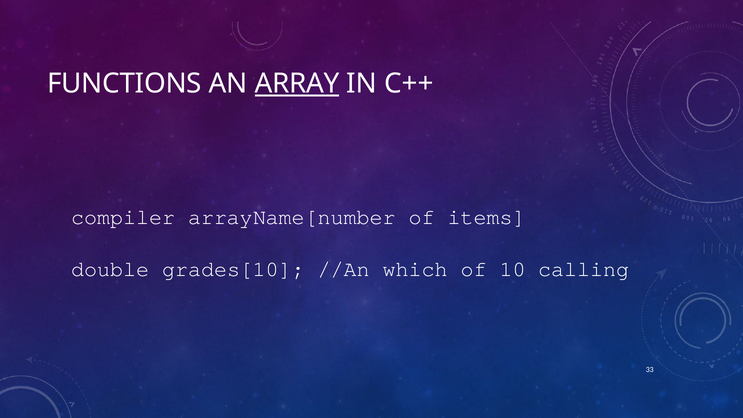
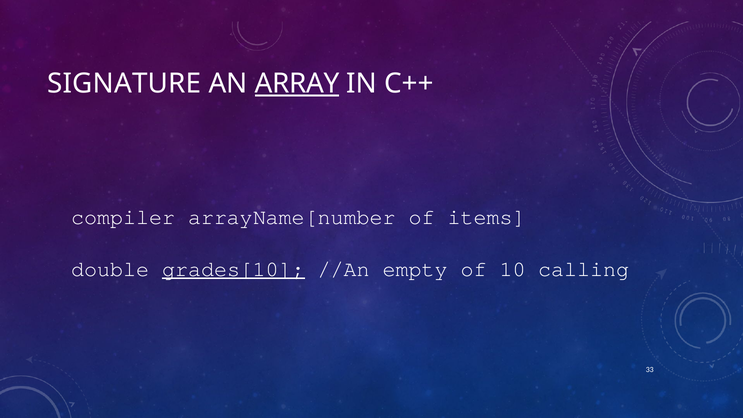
FUNCTIONS: FUNCTIONS -> SIGNATURE (124, 83)
grades[10 underline: none -> present (234, 269)
which: which -> empty (415, 269)
